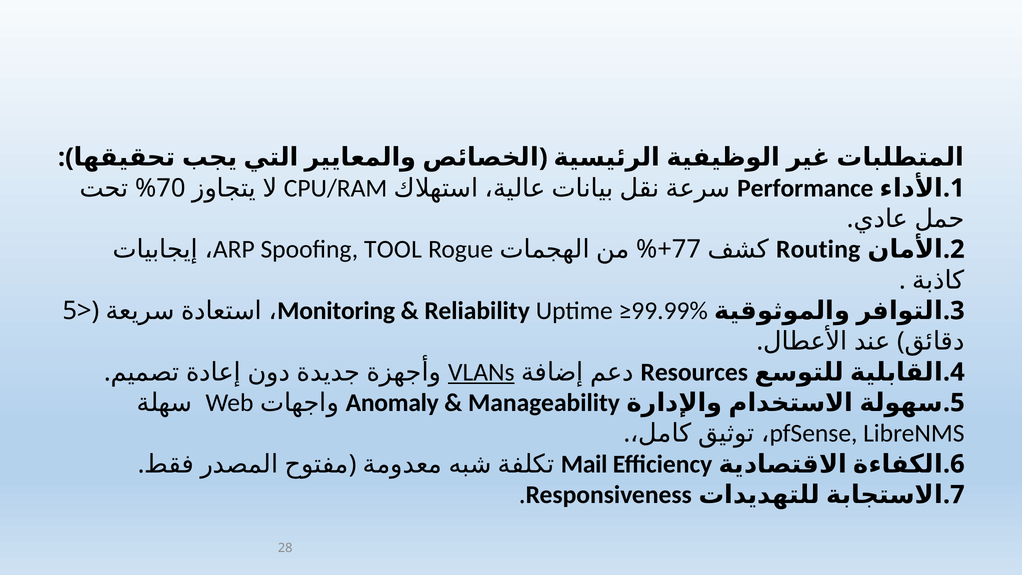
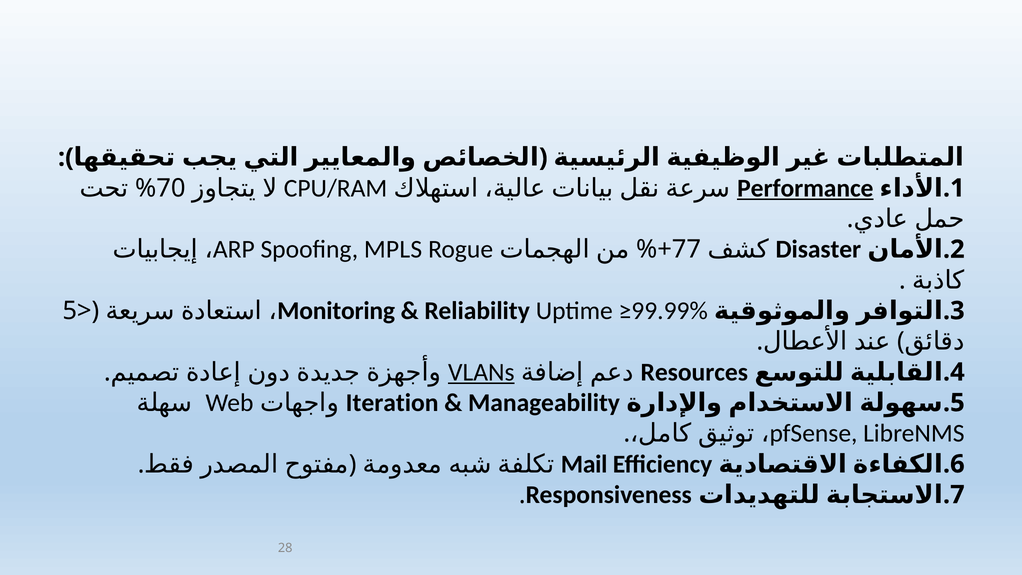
Performance underline: none -> present (805, 188)
TOOL: TOOL -> MPLS (393, 249)
Routing: Routing -> Disaster (818, 249)
Anomaly: Anomaly -> Iteration (392, 403)
